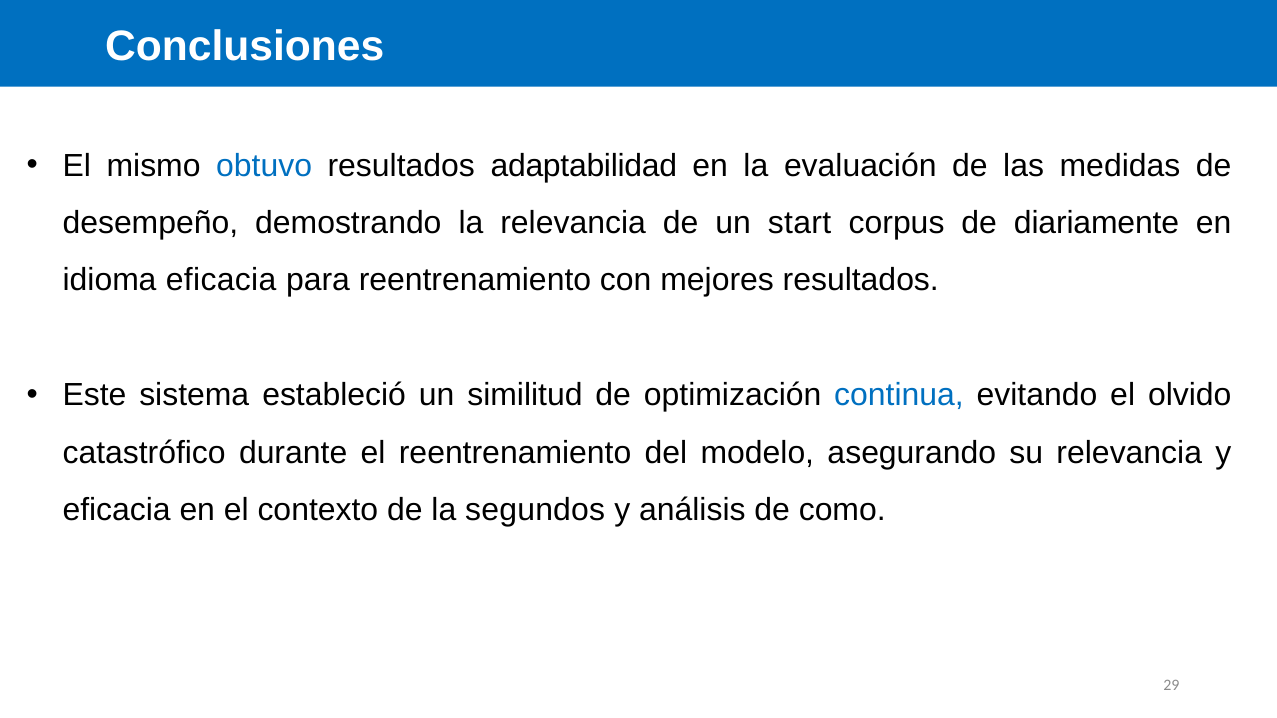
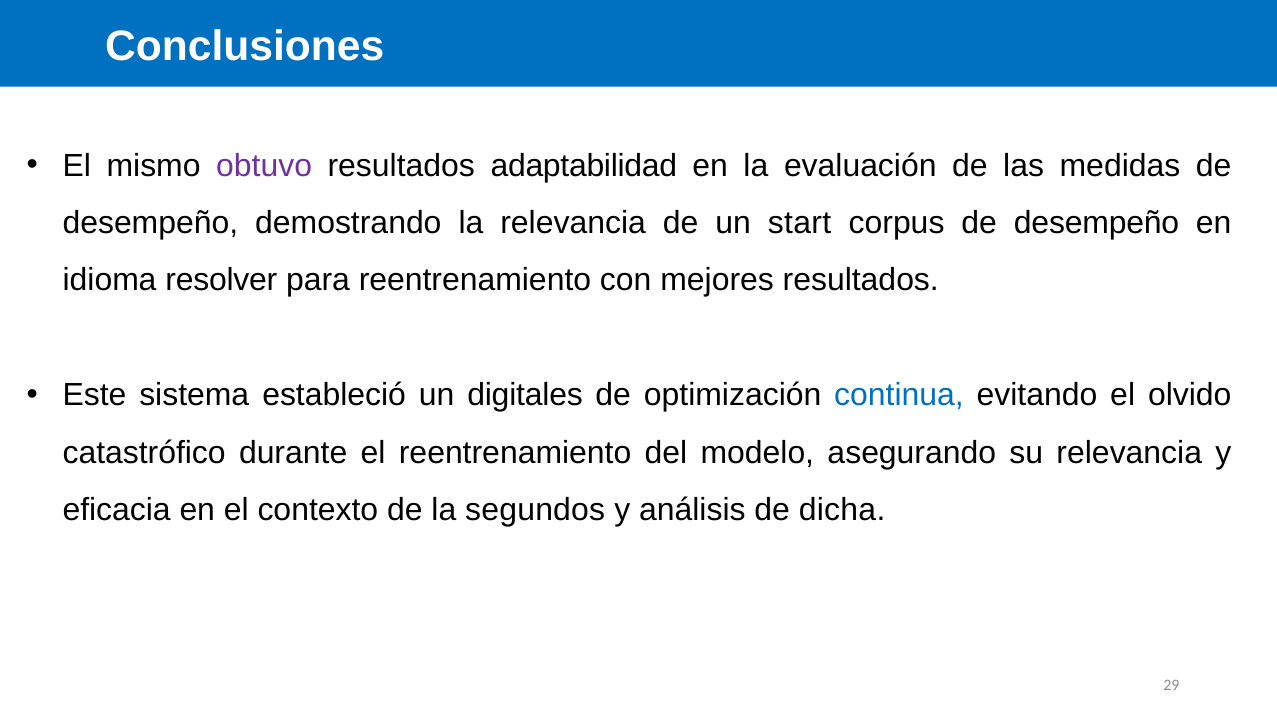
obtuvo colour: blue -> purple (264, 166)
corpus de diariamente: diariamente -> desempeño (1097, 223)
idioma eficacia: eficacia -> resolver (221, 281)
similitud: similitud -> digitales (525, 395)
como: como -> dicha (842, 510)
